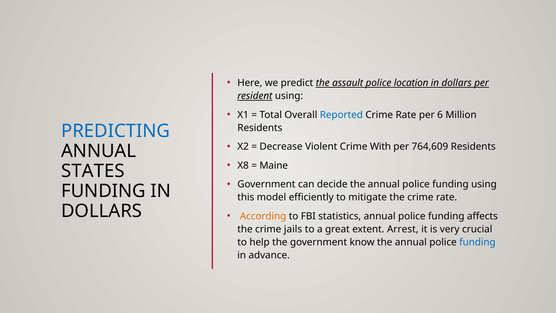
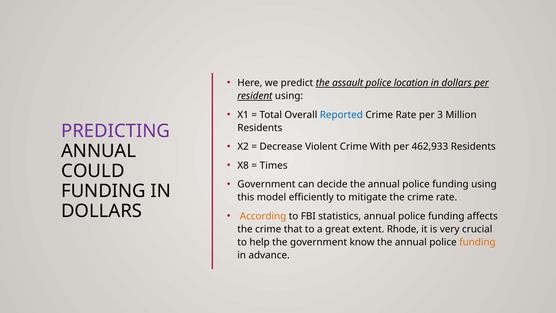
6: 6 -> 3 (440, 115)
PREDICTING colour: blue -> purple (116, 131)
764,609: 764,609 -> 462,933 (430, 147)
Maine: Maine -> Times (274, 165)
STATES: STATES -> COULD (93, 171)
jails: jails -> that (293, 229)
Arrest: Arrest -> Rhode (403, 229)
funding colour: blue -> orange (477, 242)
